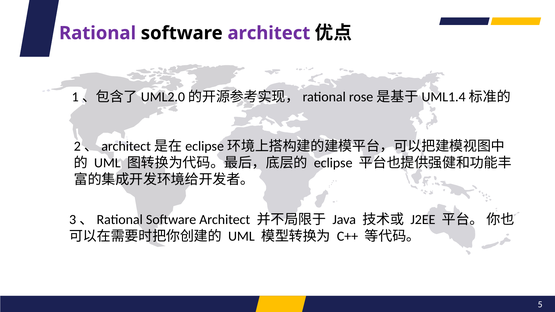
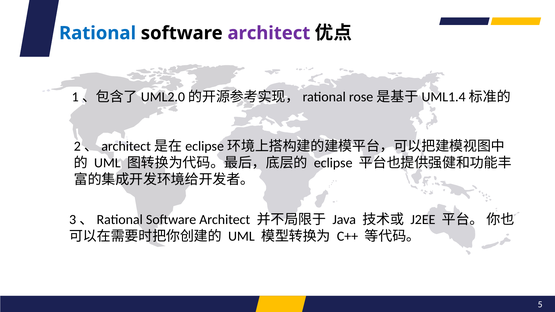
Rational colour: purple -> blue (98, 33)
